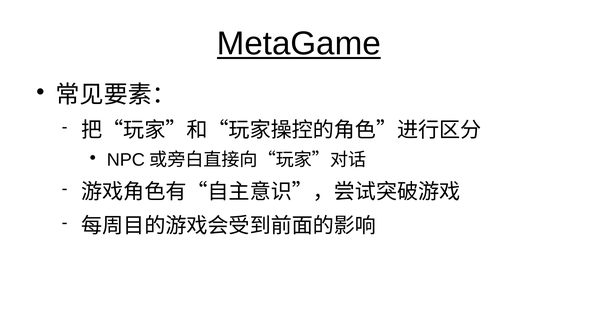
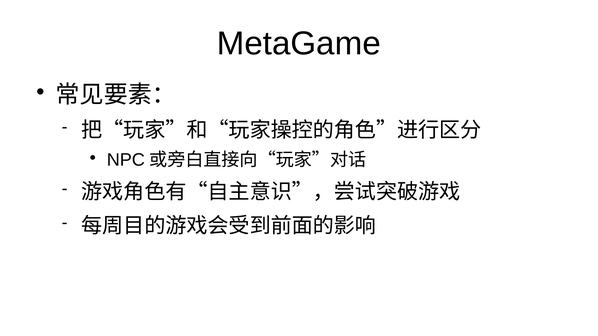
MetaGame underline: present -> none (299, 44)
